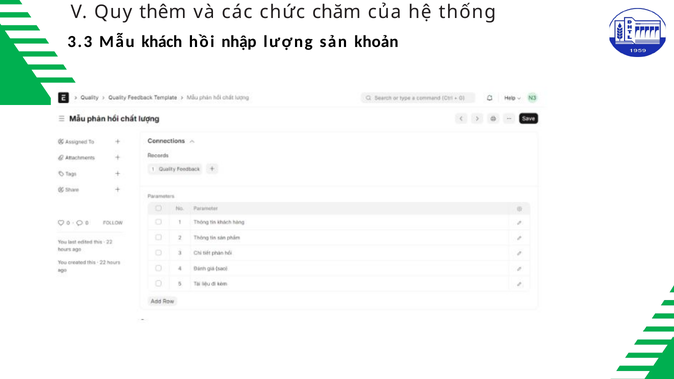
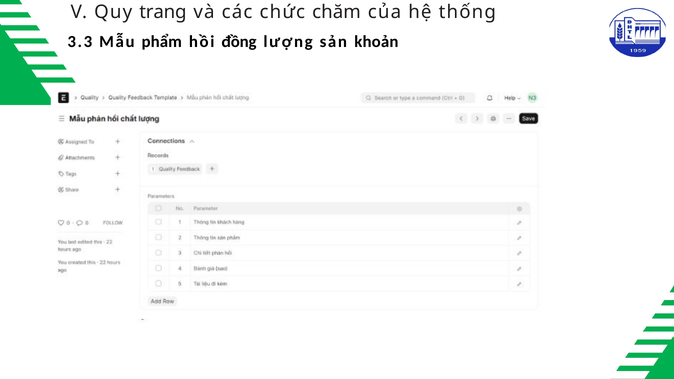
thêm: thêm -> trang (163, 12)
khách: khách -> phẩm (162, 42)
nhập: nhập -> đồng (239, 42)
